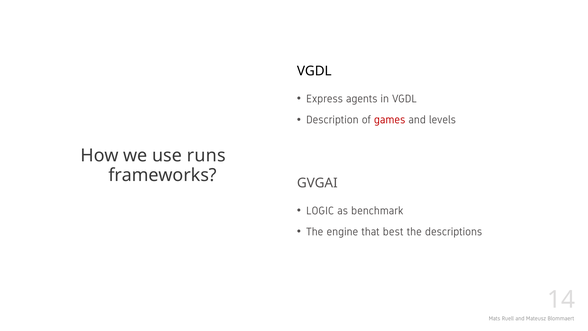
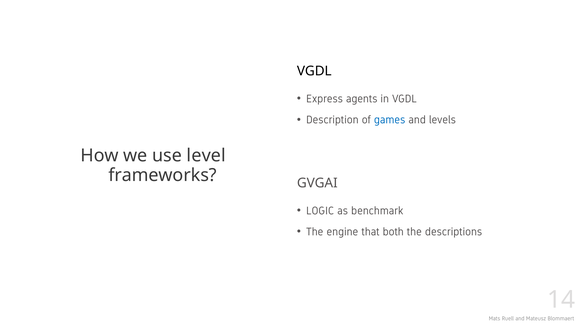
games colour: red -> blue (390, 120)
runs: runs -> level (206, 156)
best: best -> both (393, 232)
